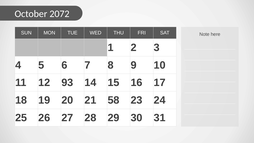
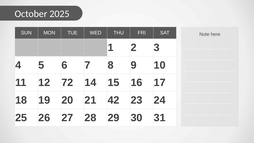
2072: 2072 -> 2025 (59, 14)
93: 93 -> 72 (67, 83)
58: 58 -> 42 (114, 100)
